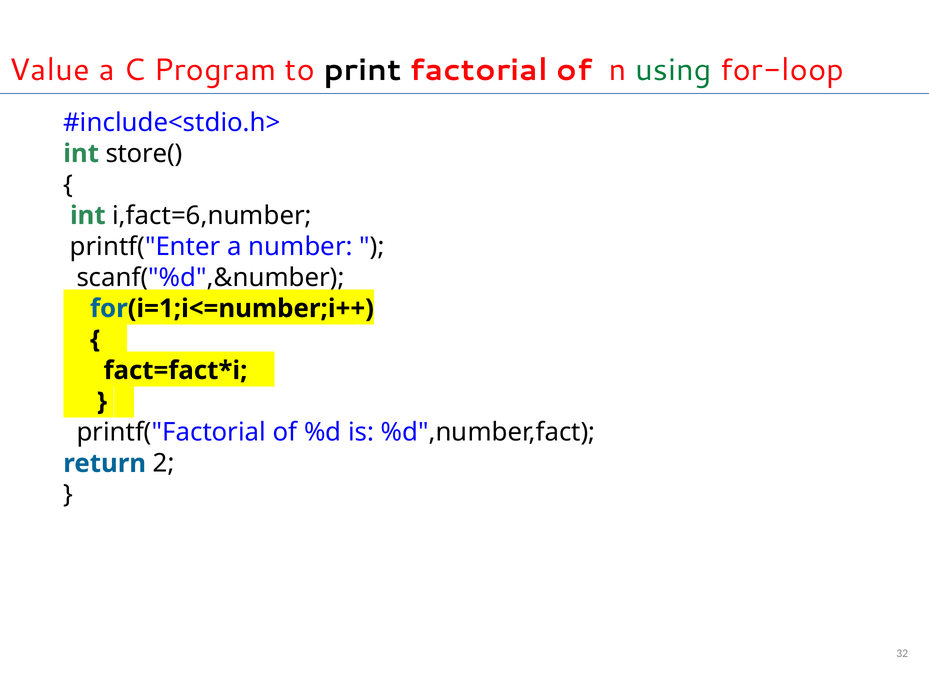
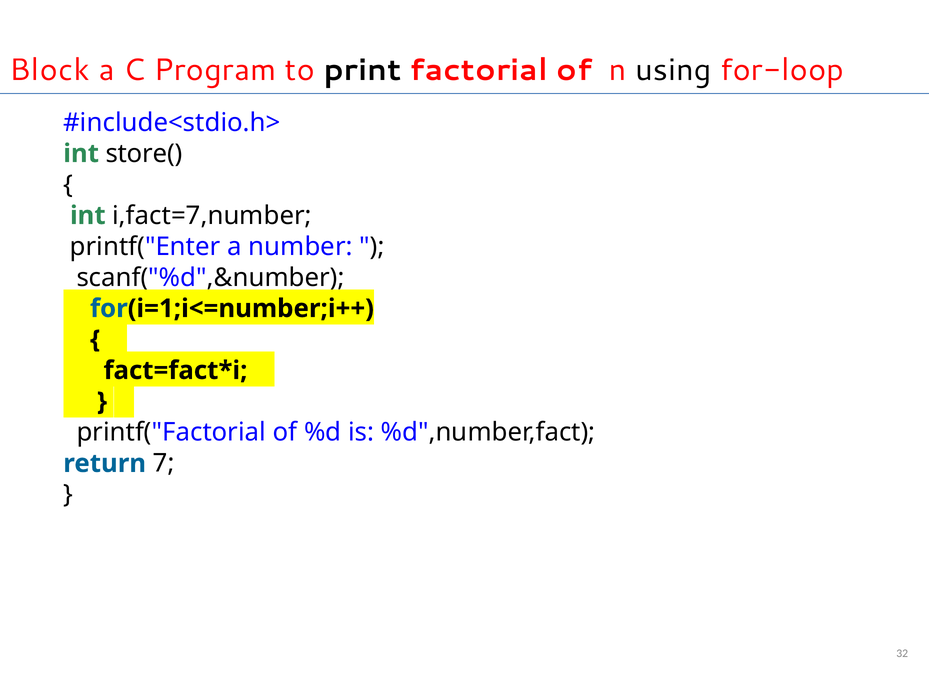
Value: Value -> Block (50, 70)
using colour: green -> black (673, 70)
i,fact=6,number: i,fact=6,number -> i,fact=7,number (212, 215)
2: 2 -> 7 (164, 463)
